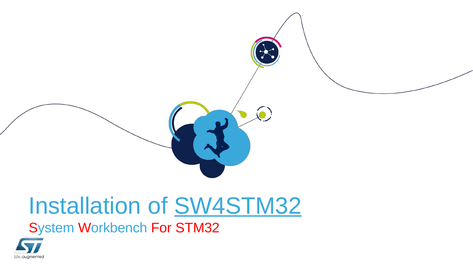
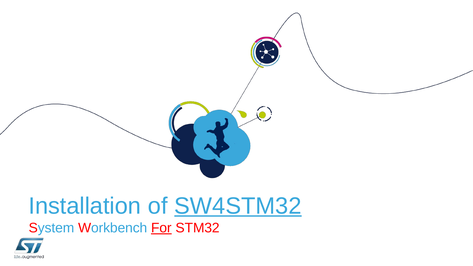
For underline: none -> present (161, 228)
